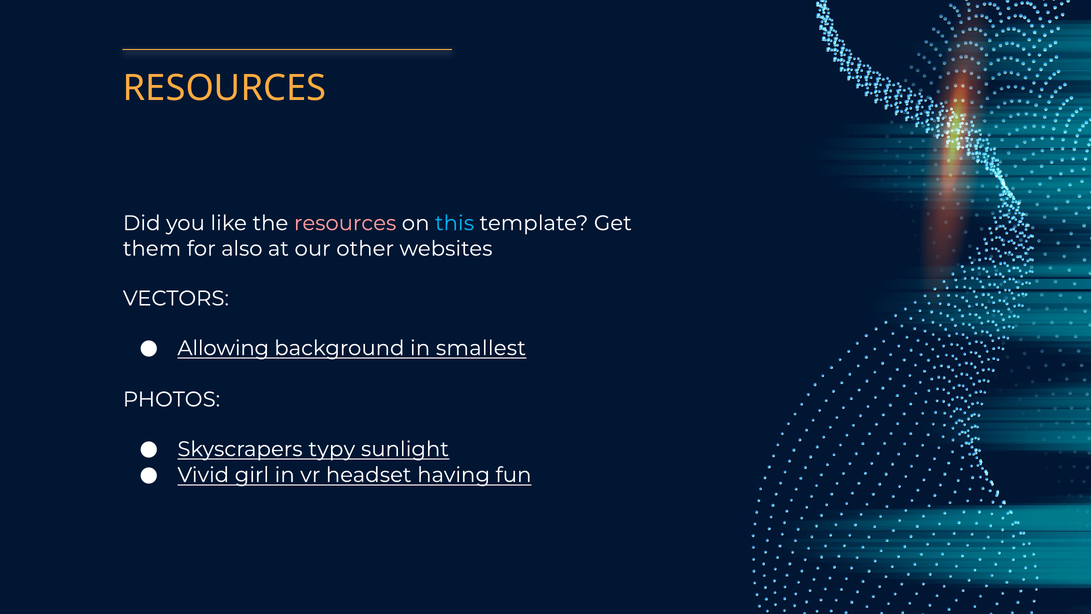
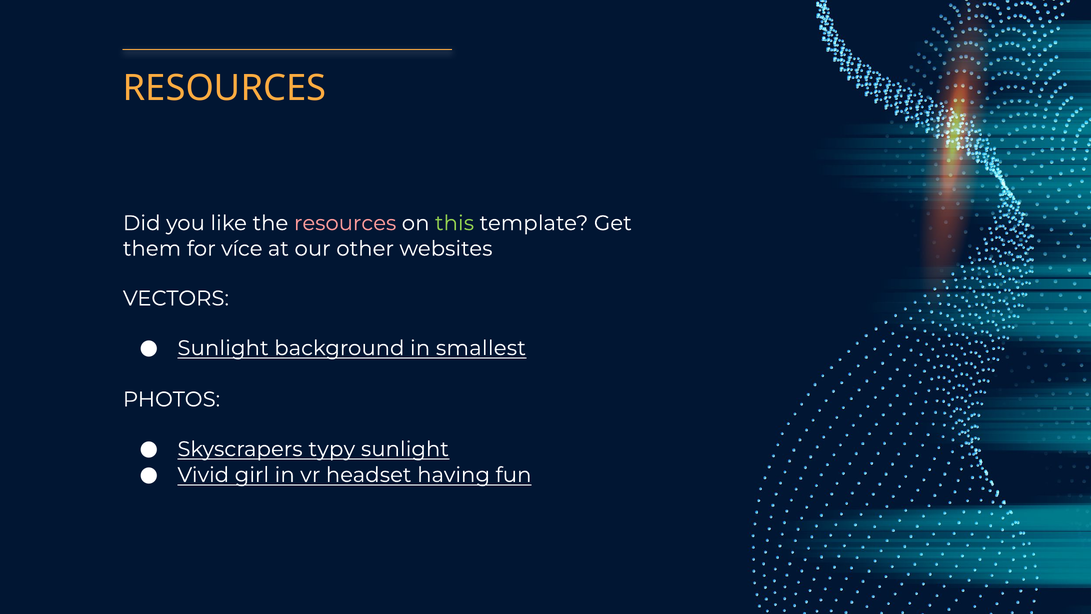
this colour: light blue -> light green (455, 223)
also: also -> více (242, 249)
Allowing: Allowing -> Sunlight (223, 348)
